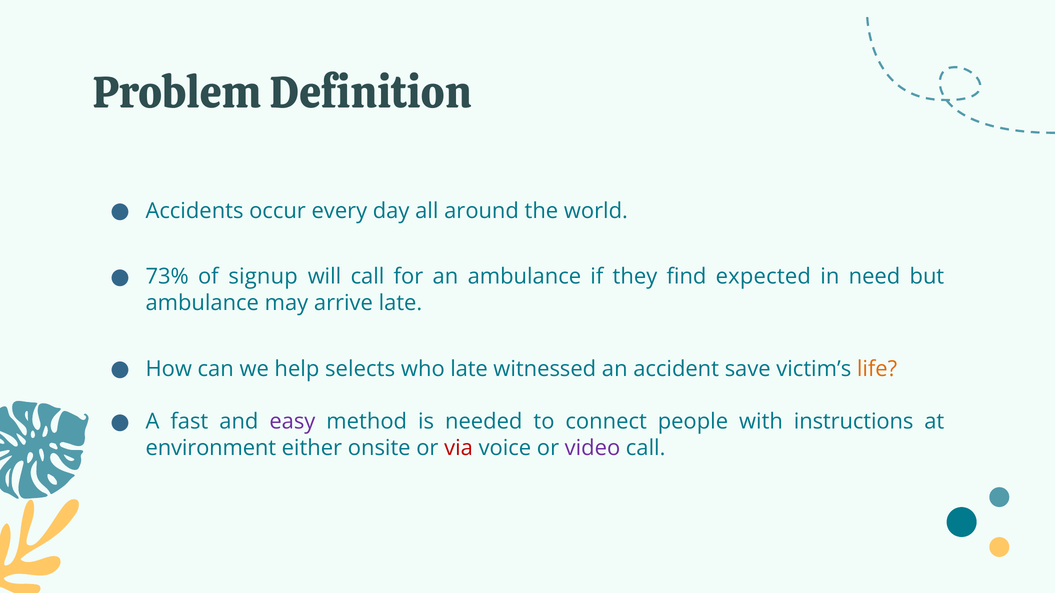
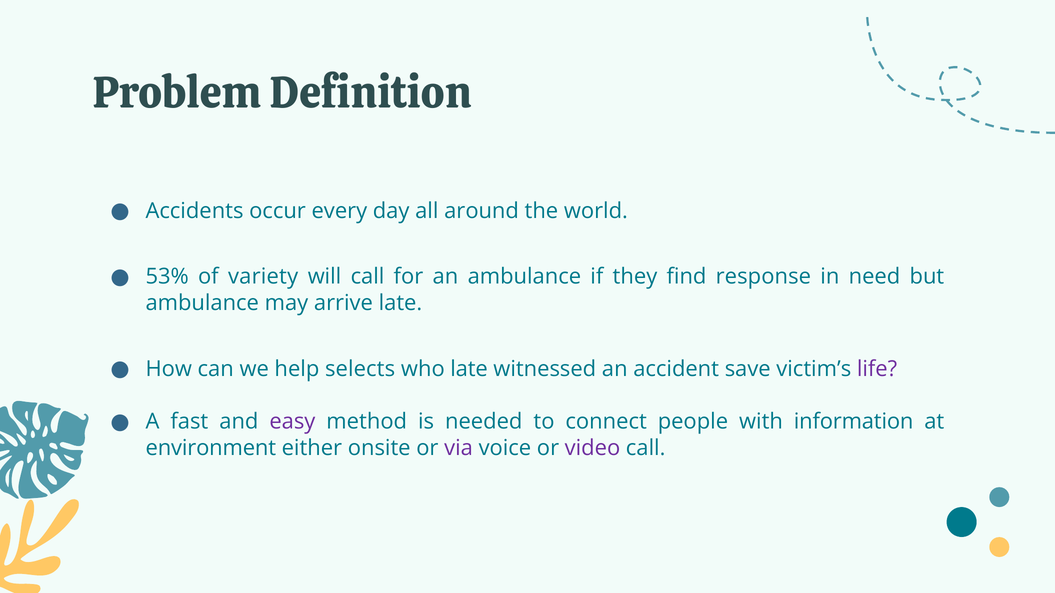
73%: 73% -> 53% (167, 277)
signup: signup -> variety (263, 277)
expected: expected -> response (763, 277)
life colour: orange -> purple (877, 369)
instructions: instructions -> information (854, 422)
via colour: red -> purple (459, 448)
